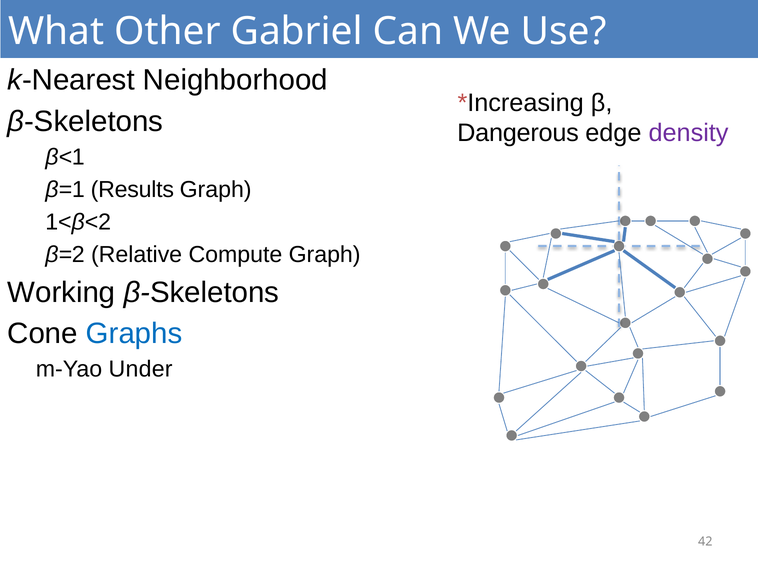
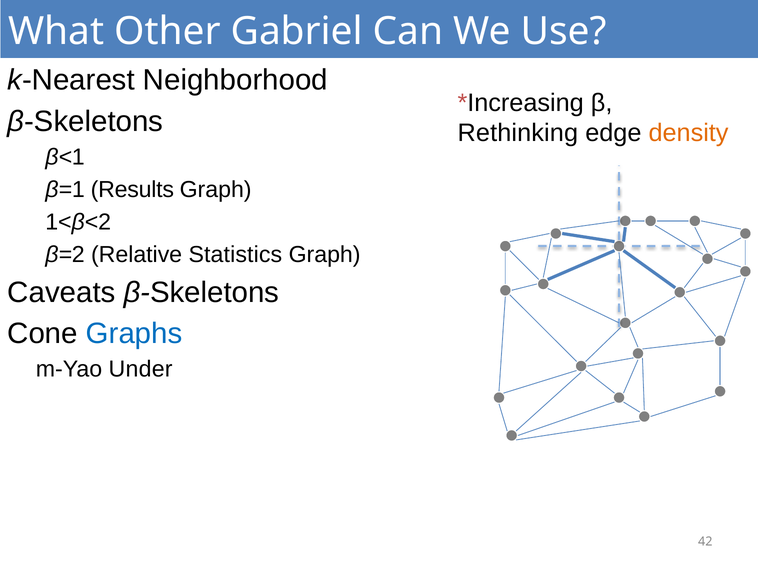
Dangerous: Dangerous -> Rethinking (518, 133)
density colour: purple -> orange (689, 133)
Compute: Compute -> Statistics (235, 255)
Working: Working -> Caveats (61, 293)
